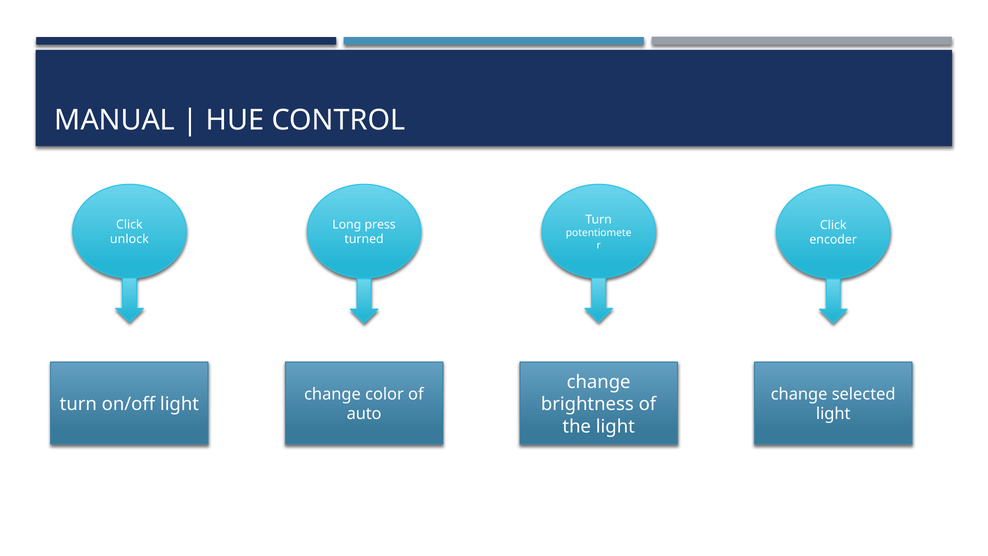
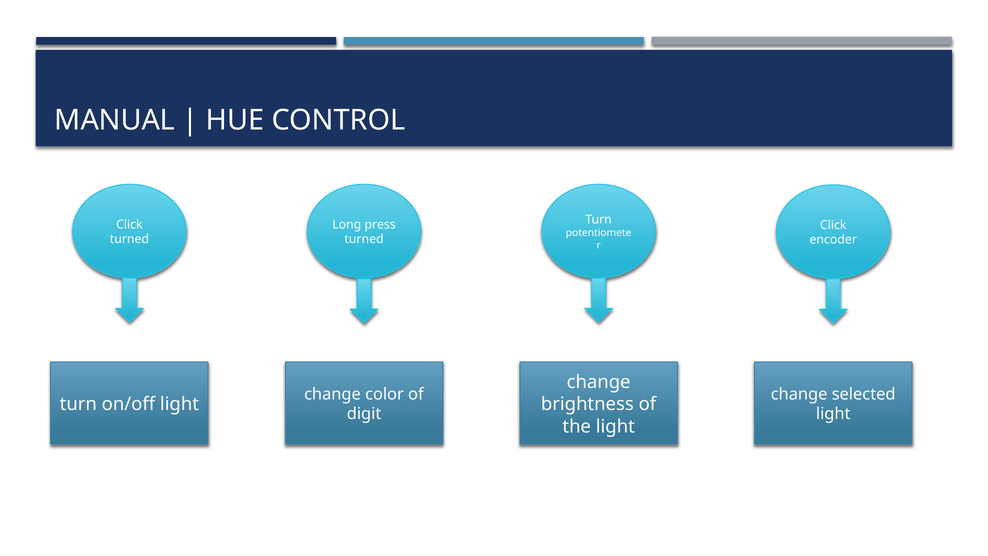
unlock: unlock -> turned (129, 239)
auto: auto -> digit (364, 414)
